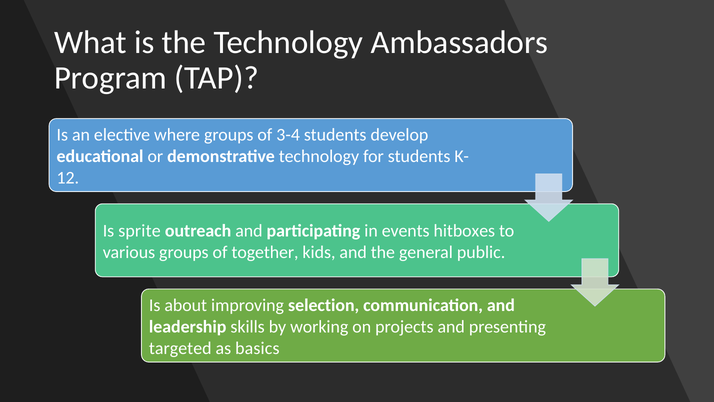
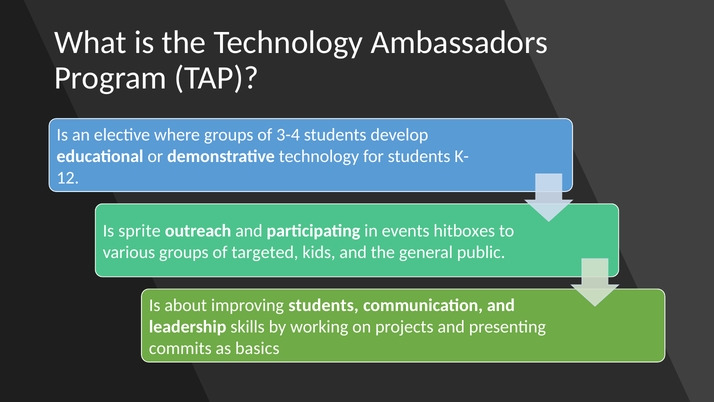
together: together -> targeted (265, 252)
improving selection: selection -> students (324, 305)
targeted: targeted -> commits (180, 348)
